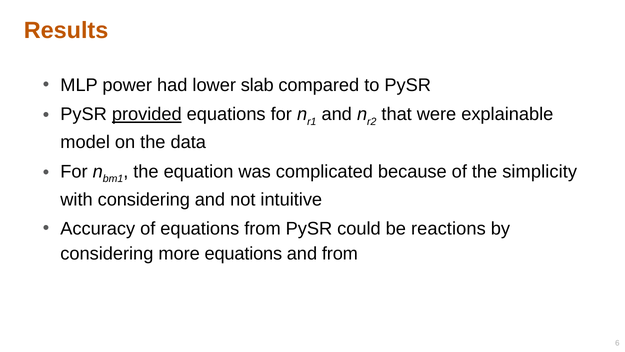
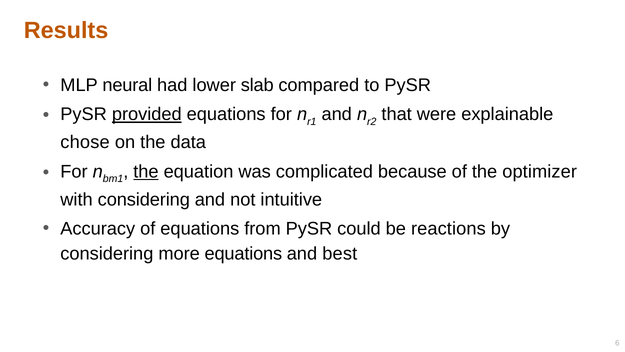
power: power -> neural (127, 85)
model: model -> chose (85, 142)
the underline: none -> present (146, 171)
simplicity: simplicity -> optimizer (540, 171)
and from: from -> best (340, 253)
